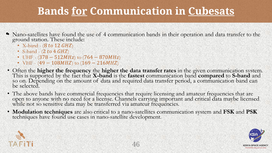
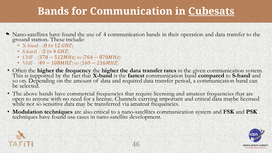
for underline: present -> none (79, 11)
